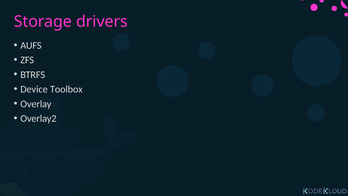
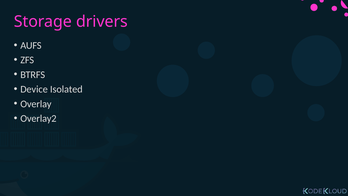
Toolbox: Toolbox -> Isolated (66, 89)
